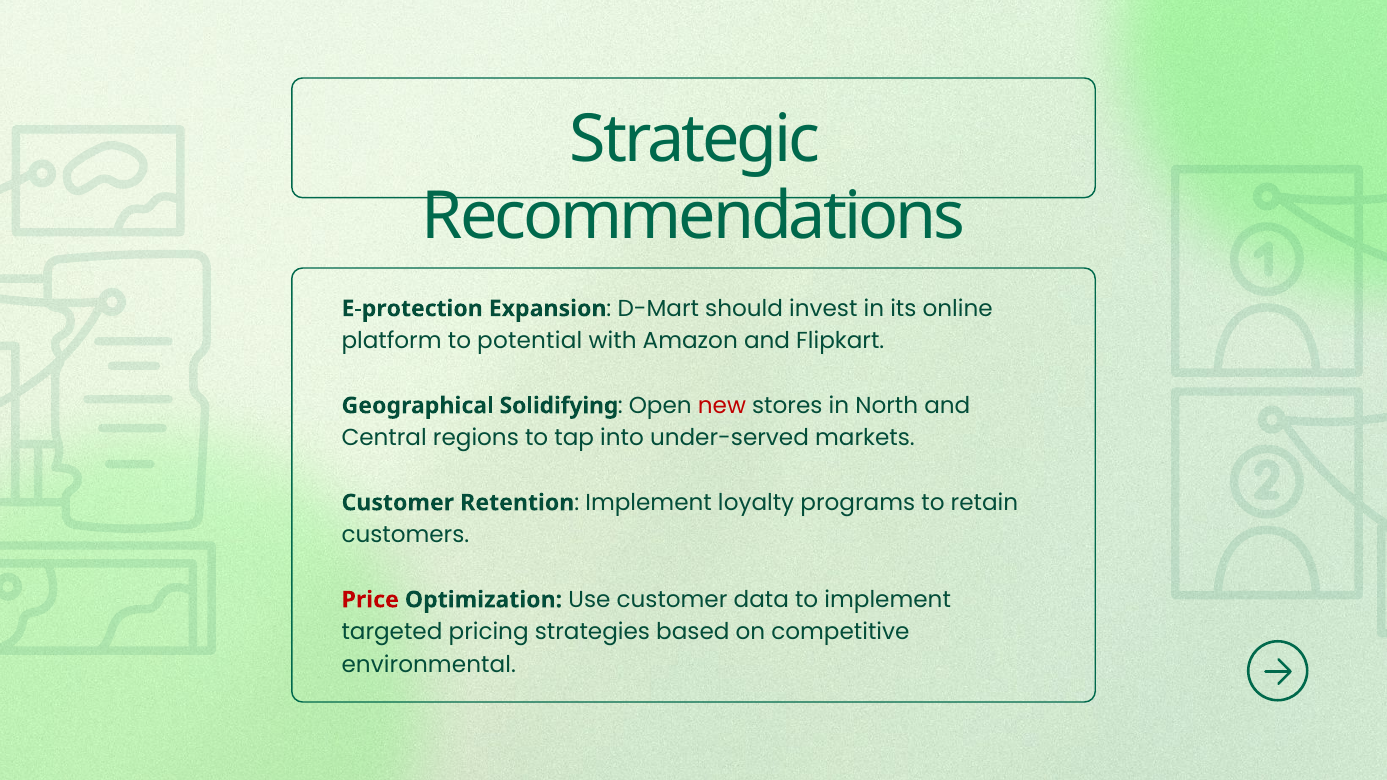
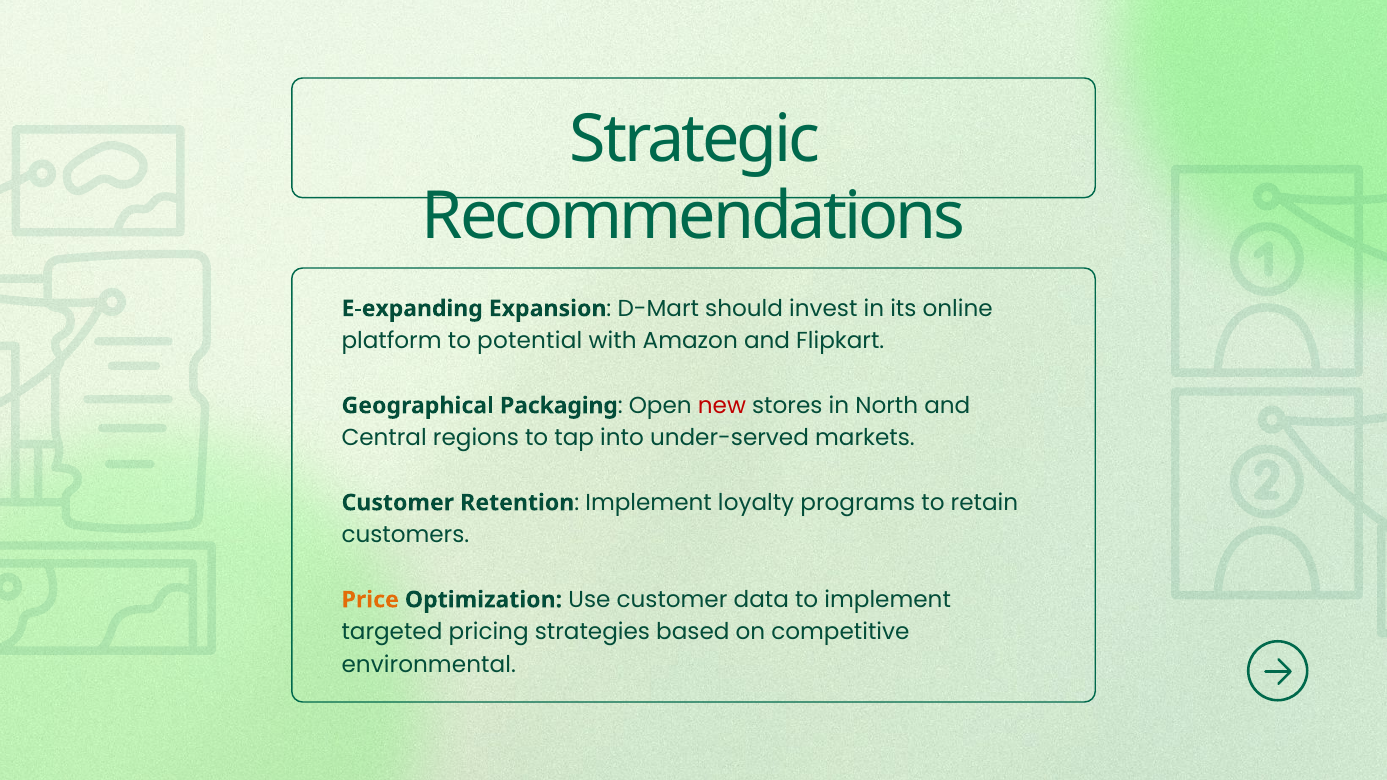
E-protection: E-protection -> E-expanding (412, 309)
Solidifying: Solidifying -> Packaging (559, 406)
Price colour: red -> orange (370, 600)
